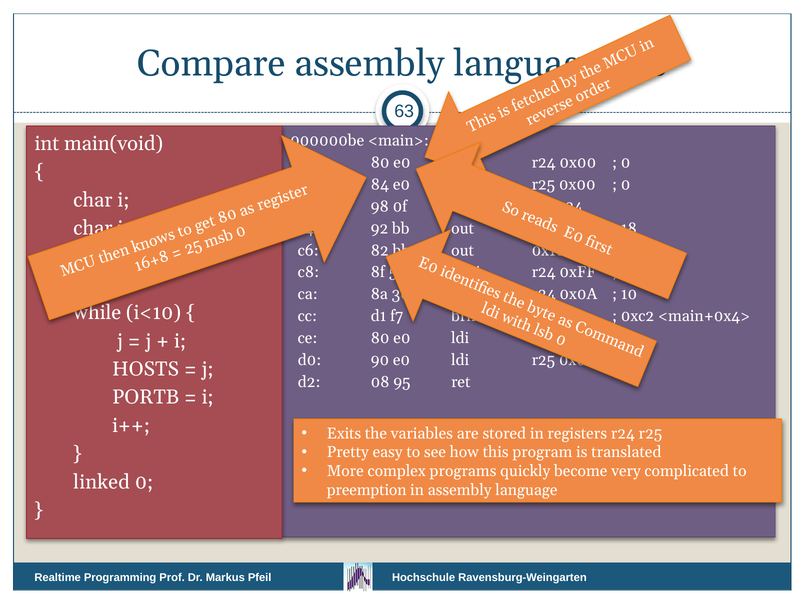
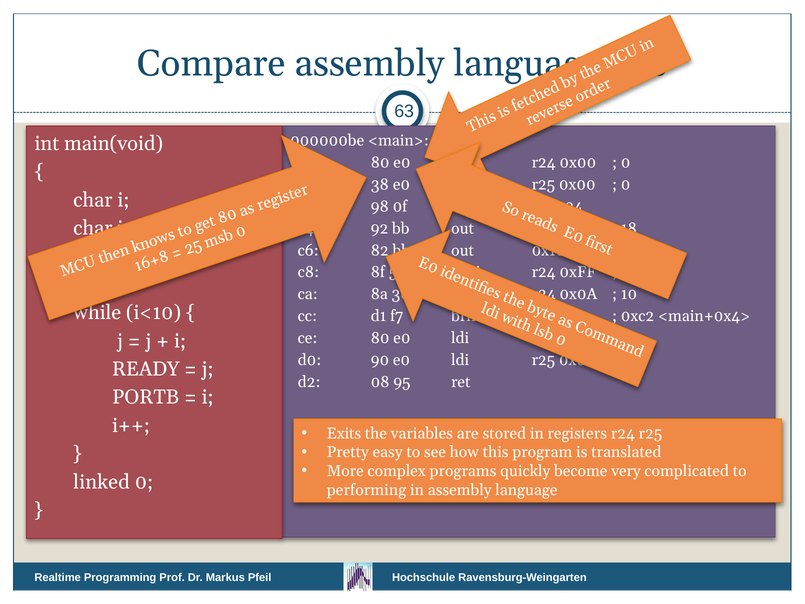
84: 84 -> 38 (380, 184)
HOSTS: HOSTS -> READY (146, 369)
preemption: preemption -> performing (367, 490)
